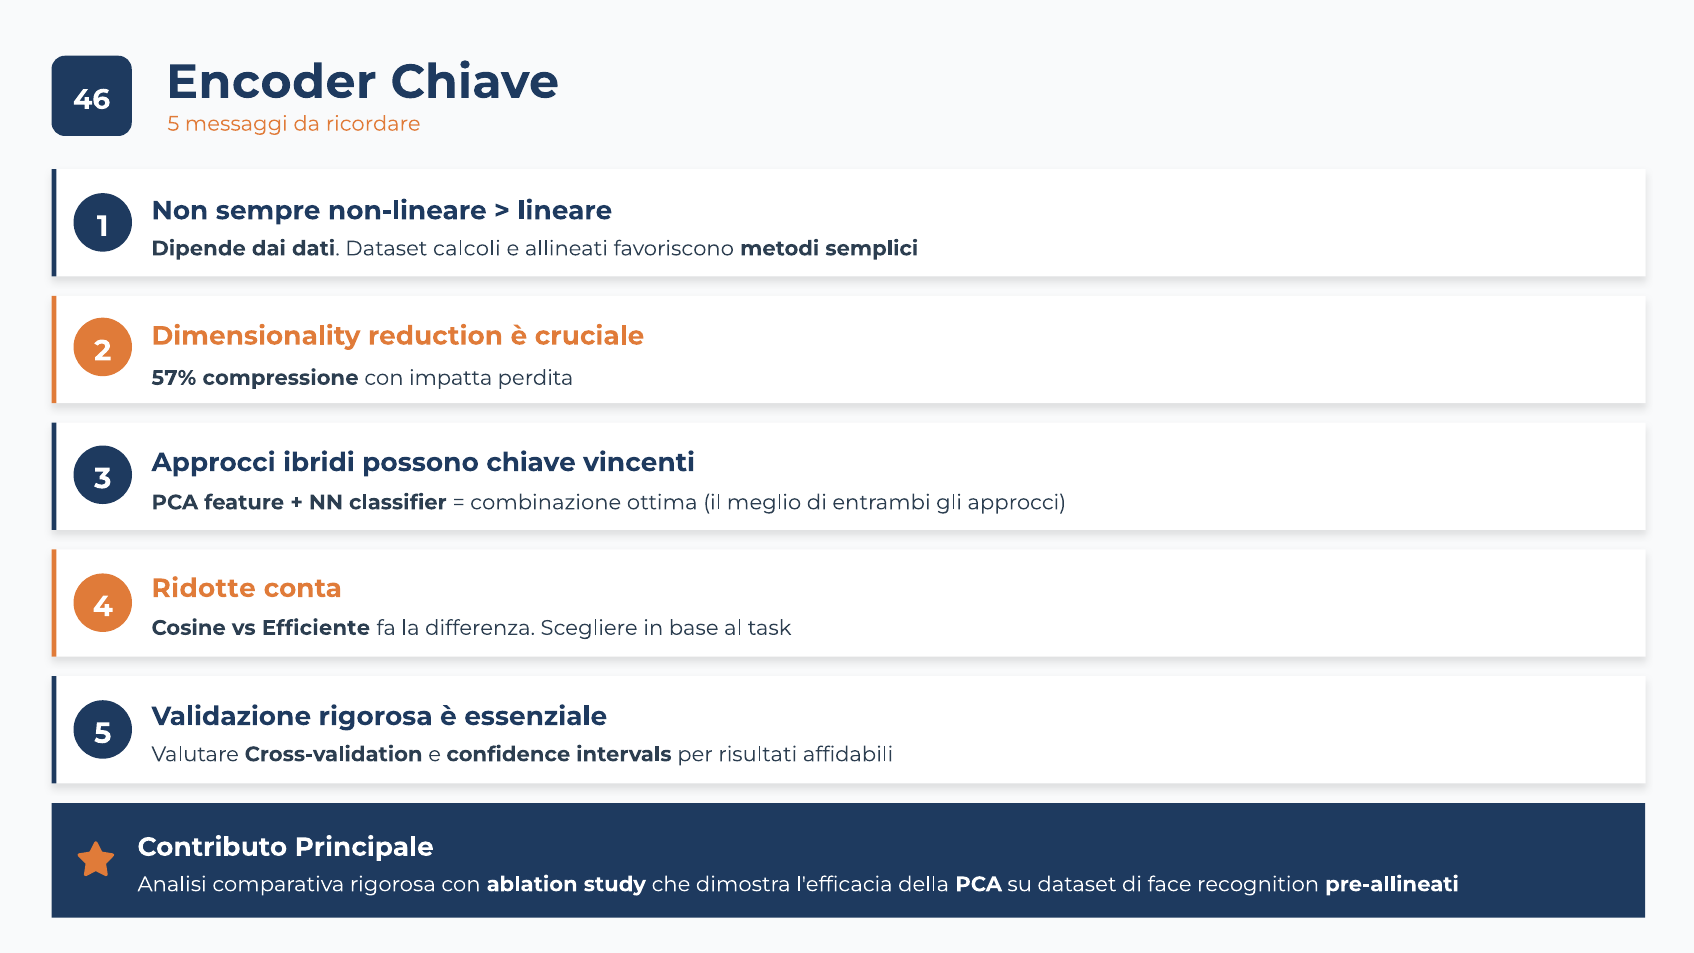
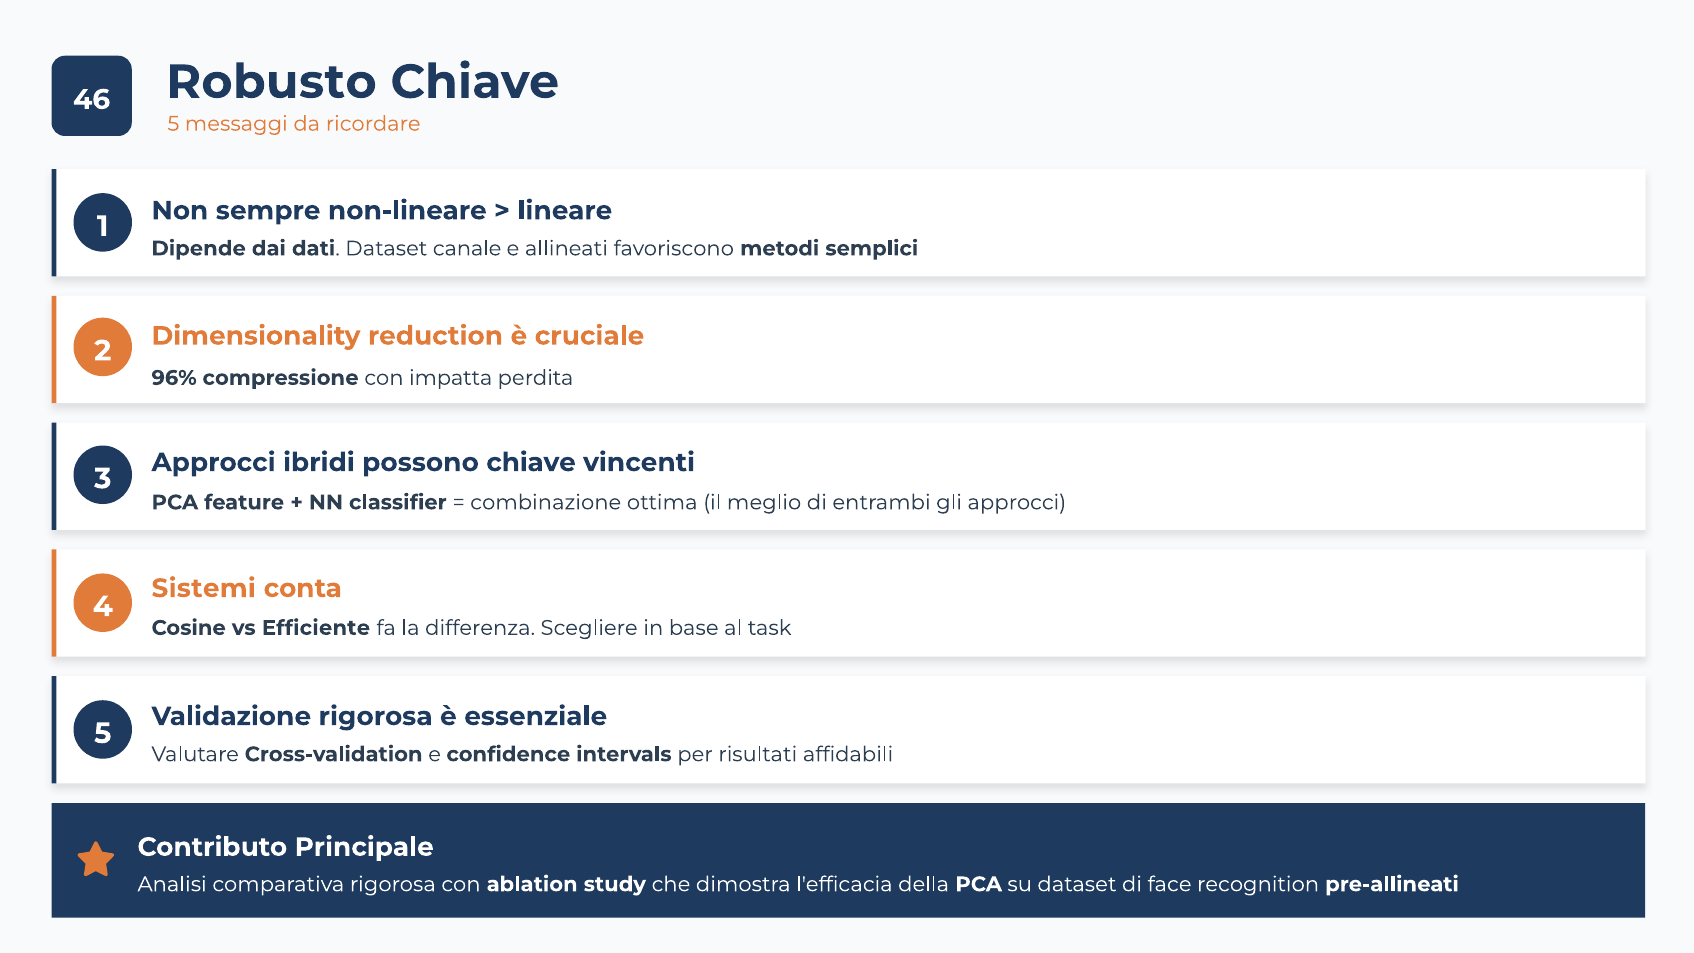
Encoder: Encoder -> Robusto (271, 82)
calcoli: calcoli -> canale (467, 248)
57%: 57% -> 96% (174, 378)
Ridotte: Ridotte -> Sistemi (204, 588)
